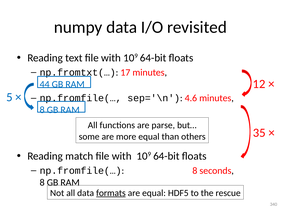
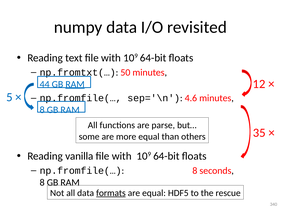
17: 17 -> 50 (125, 72)
RAM underline: none -> present (75, 84)
match: match -> vanilla (79, 156)
